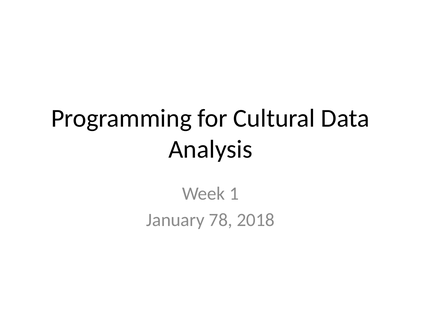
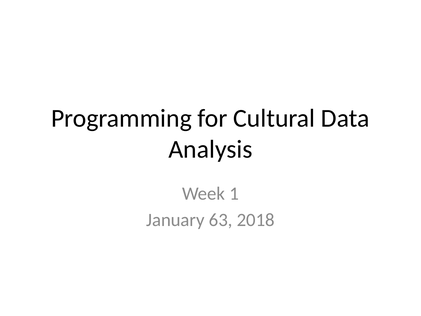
78: 78 -> 63 (221, 220)
